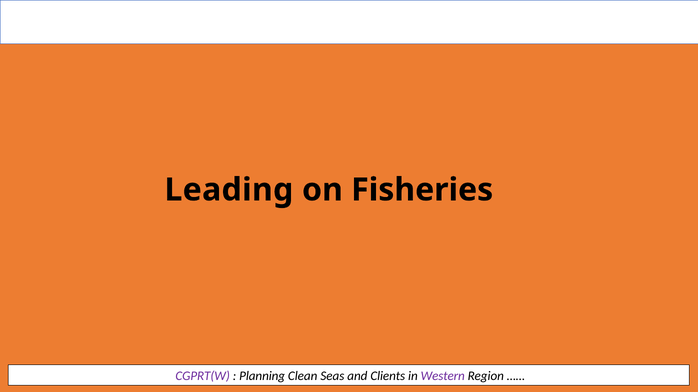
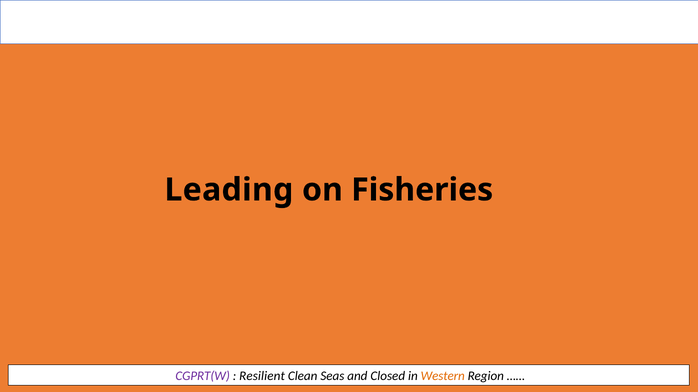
Planning: Planning -> Resilient (262, 377)
Clients: Clients -> Closed (388, 377)
Western colour: purple -> orange (443, 377)
